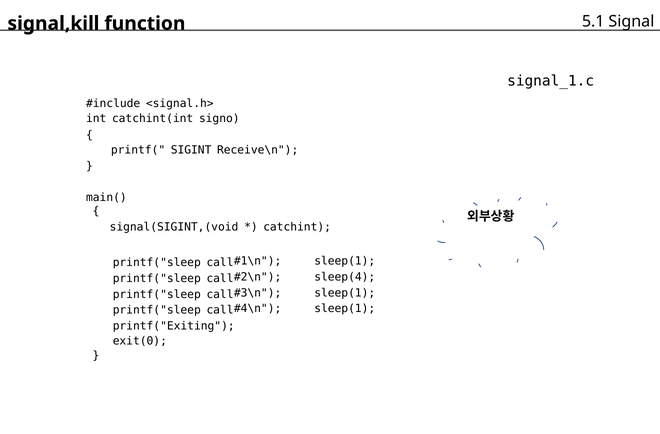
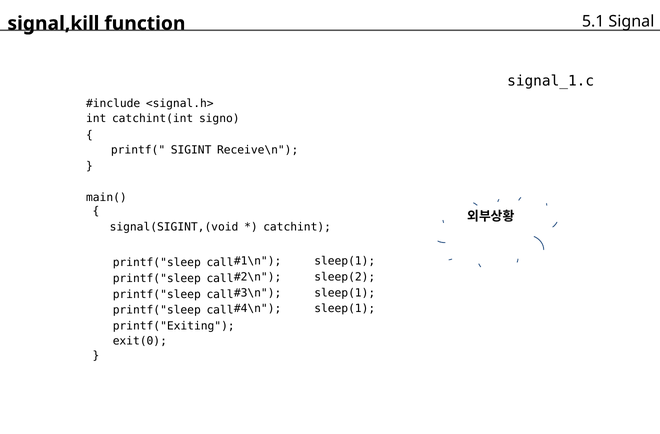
sleep(4: sleep(4 -> sleep(2 (345, 277)
